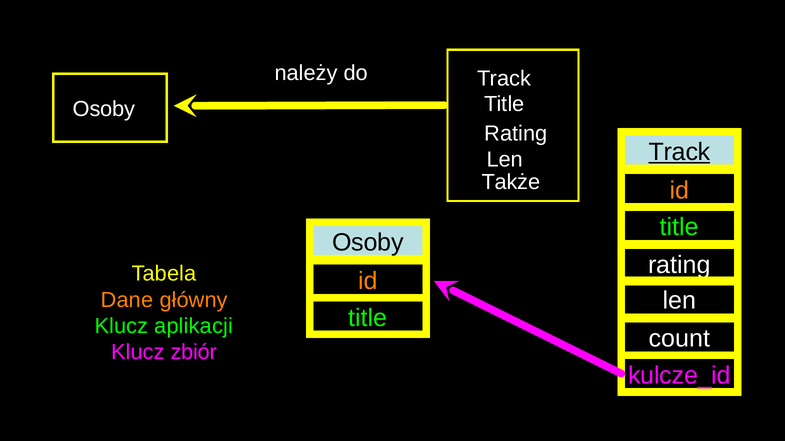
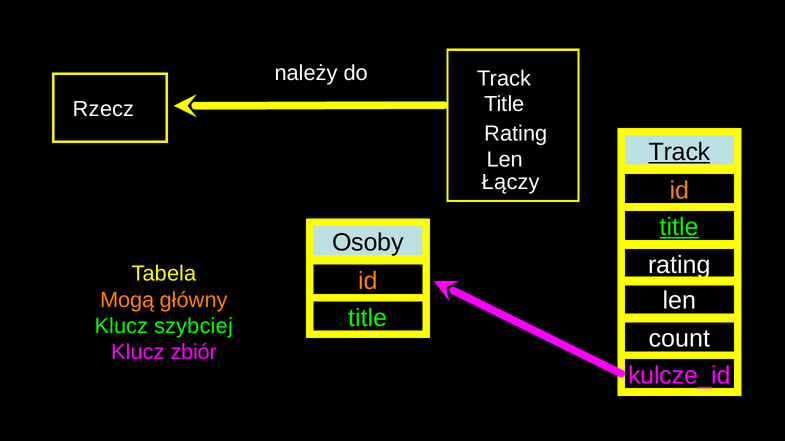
Osoby: Osoby -> Rzecz (104, 109)
Także: Także -> Łączy (511, 182)
title underline: none -> present (679, 227)
Dane: Dane -> Mogą (127, 300)
aplikacji: aplikacji -> szybciej (194, 326)
